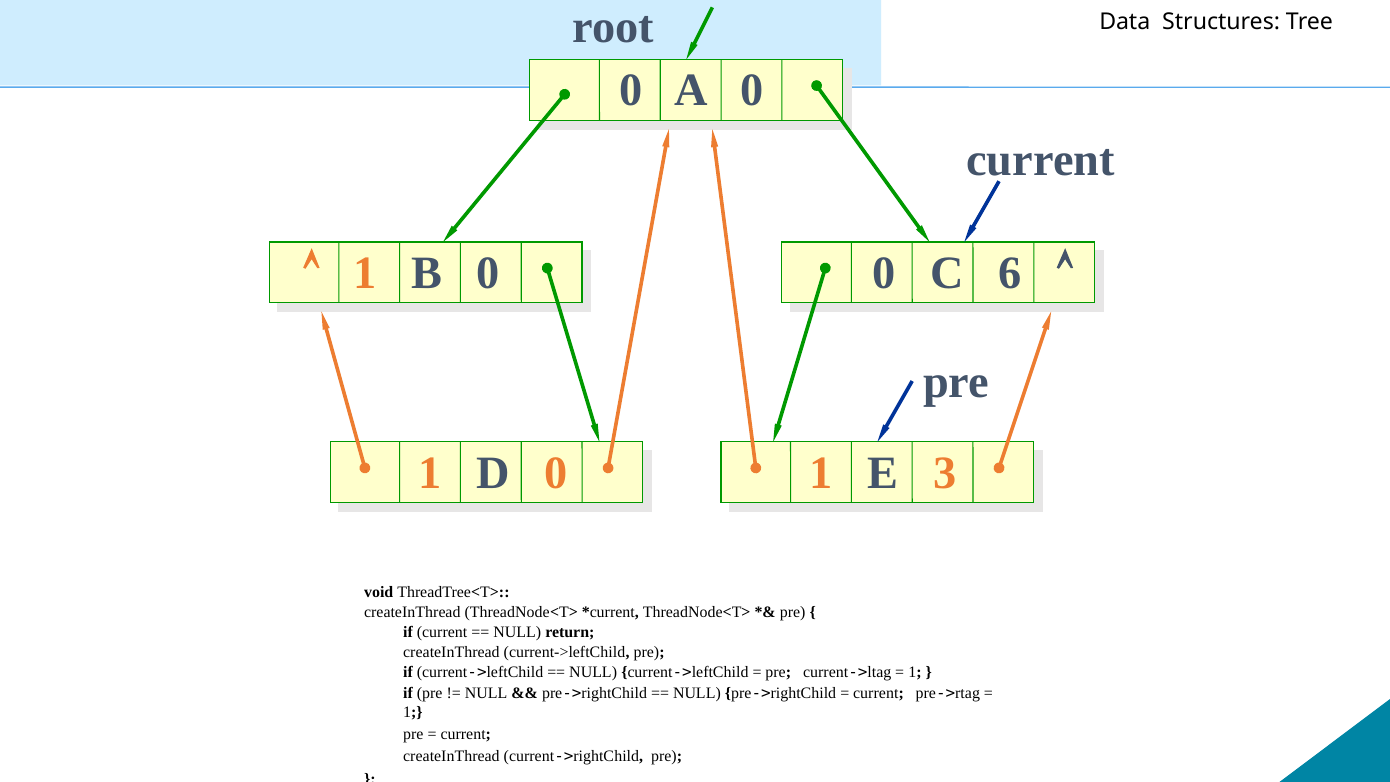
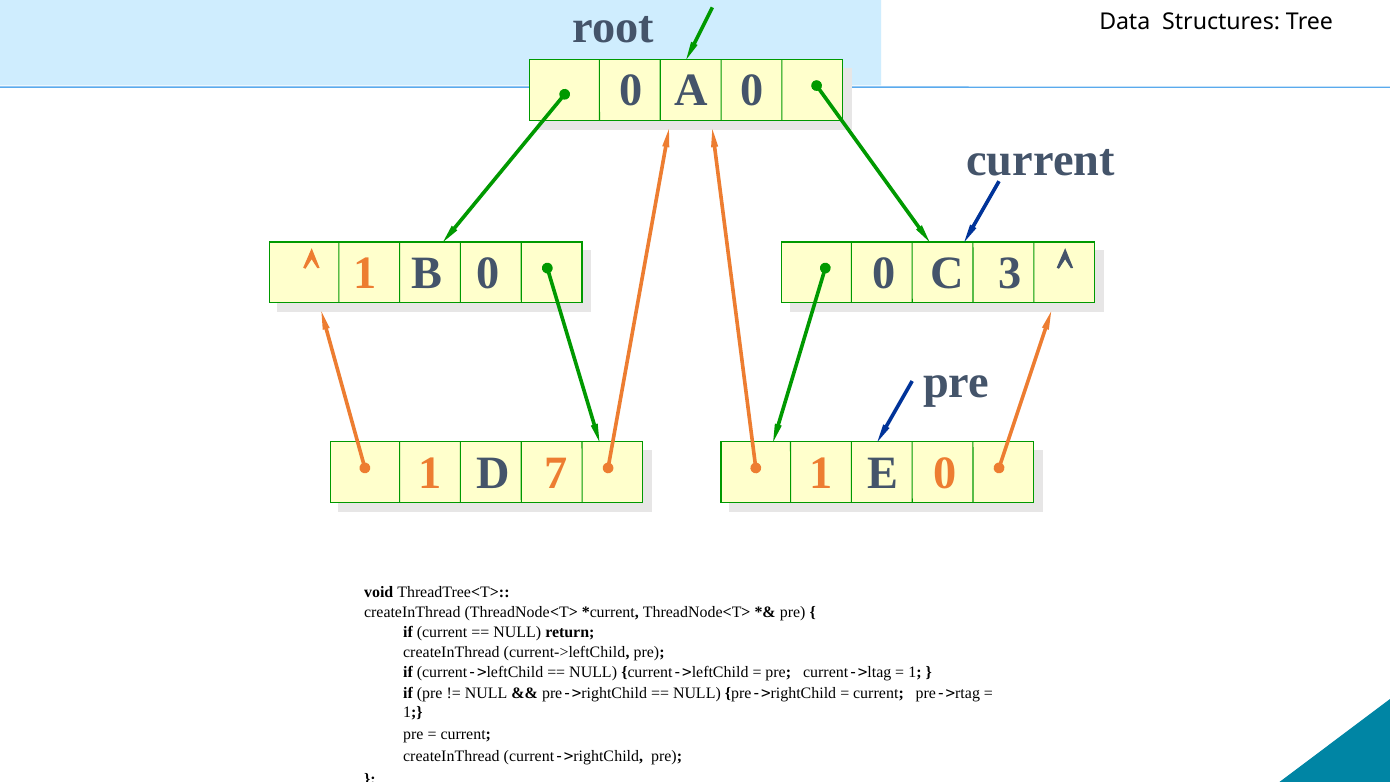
6: 6 -> 3 (1010, 273)
D 0: 0 -> 7 (557, 473)
E 3: 3 -> 0 (945, 473)
